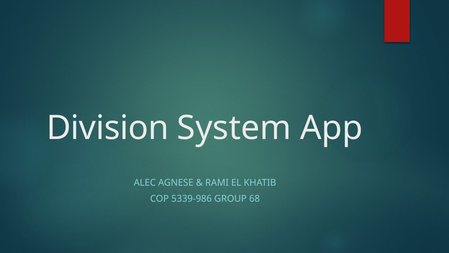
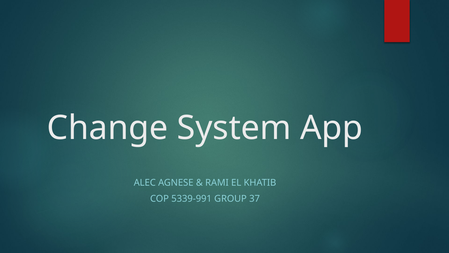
Division: Division -> Change (108, 128)
5339-986: 5339-986 -> 5339-991 (192, 198)
68: 68 -> 37 (255, 198)
